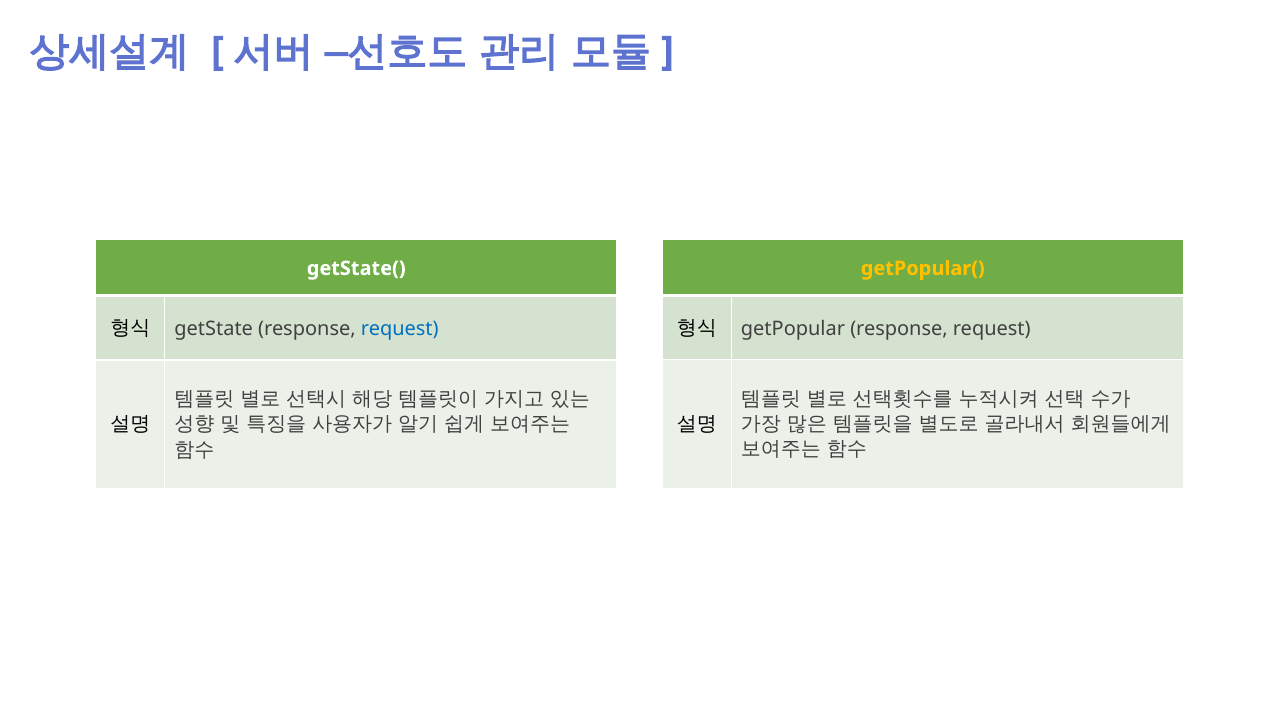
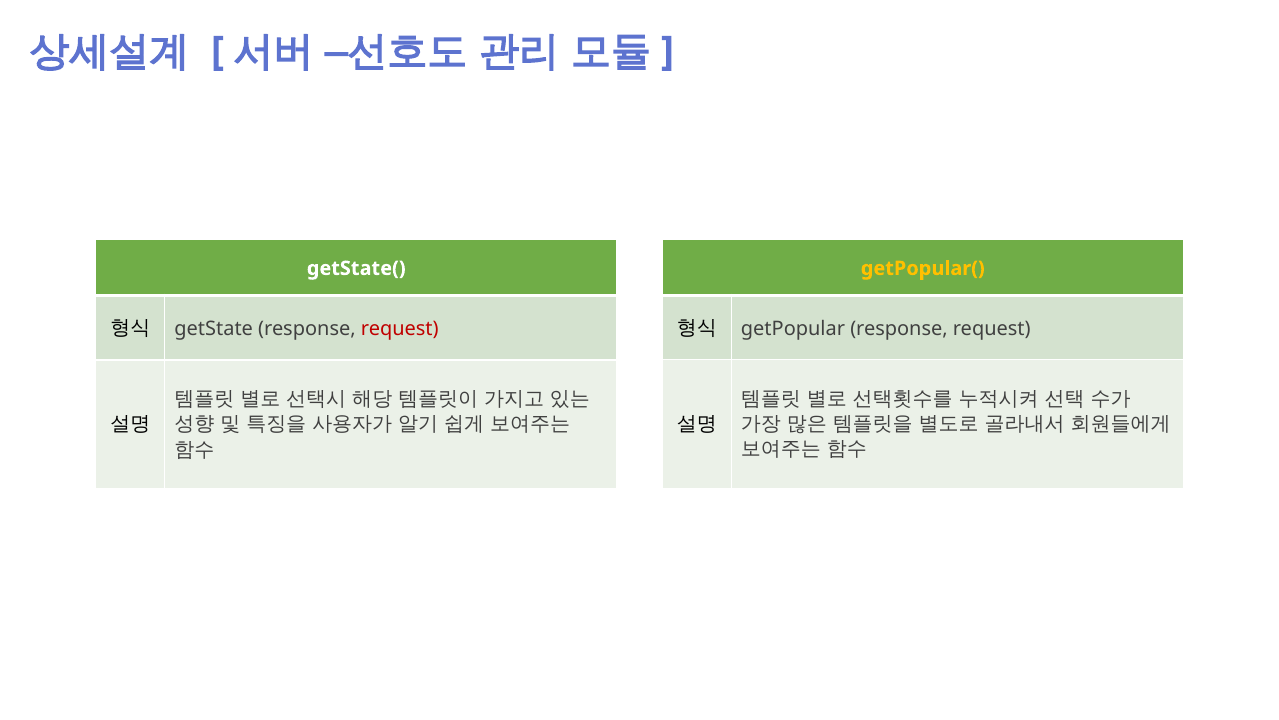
request colour: blue -> red (400, 329)
